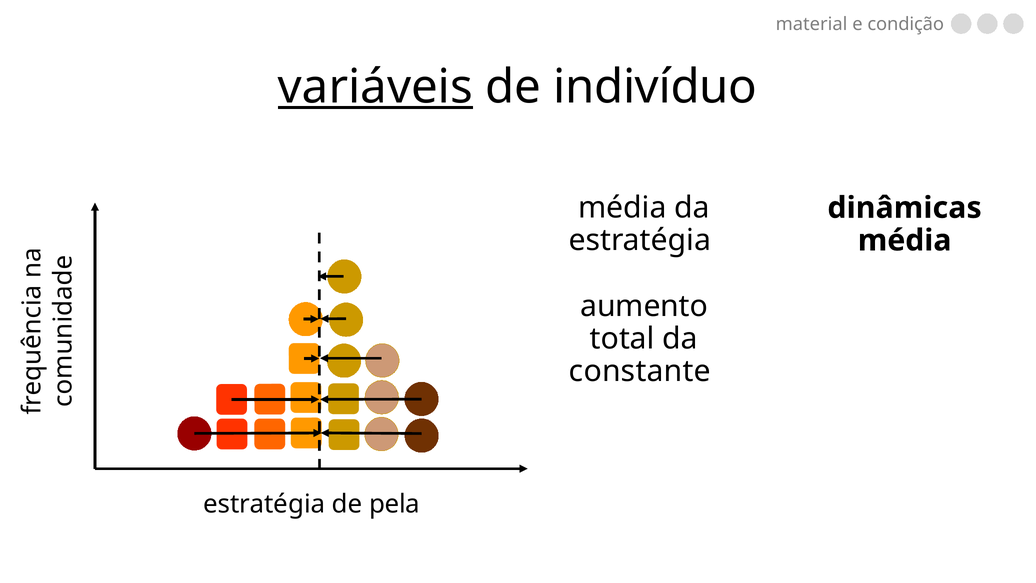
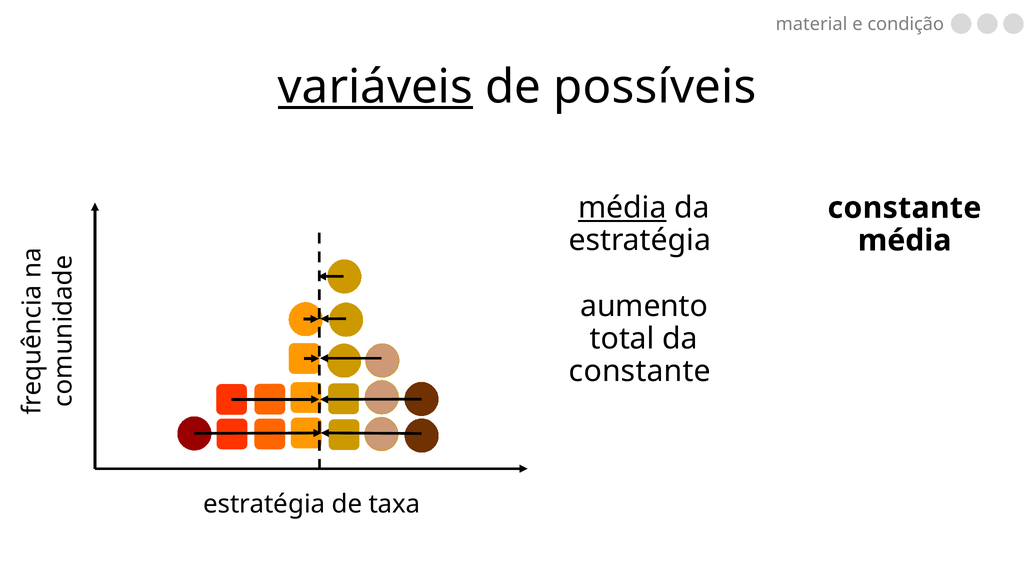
indivíduo: indivíduo -> possíveis (655, 87)
média underline: none -> present (622, 208)
dinâmicas: dinâmicas -> constante (904, 208)
pela: pela -> taxa (395, 504)
